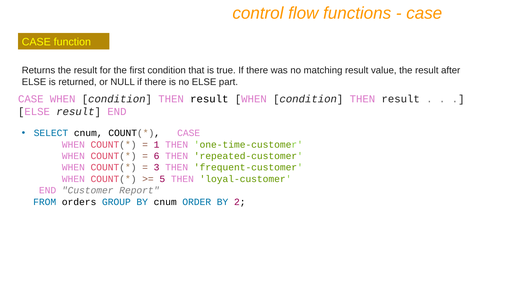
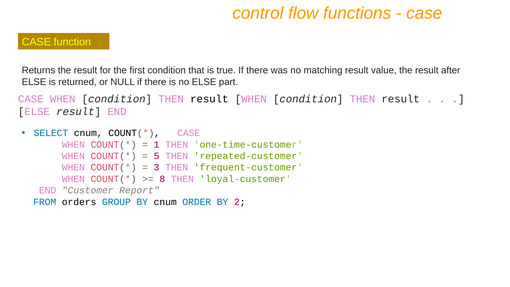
6: 6 -> 5 (157, 156)
5: 5 -> 8 (162, 179)
